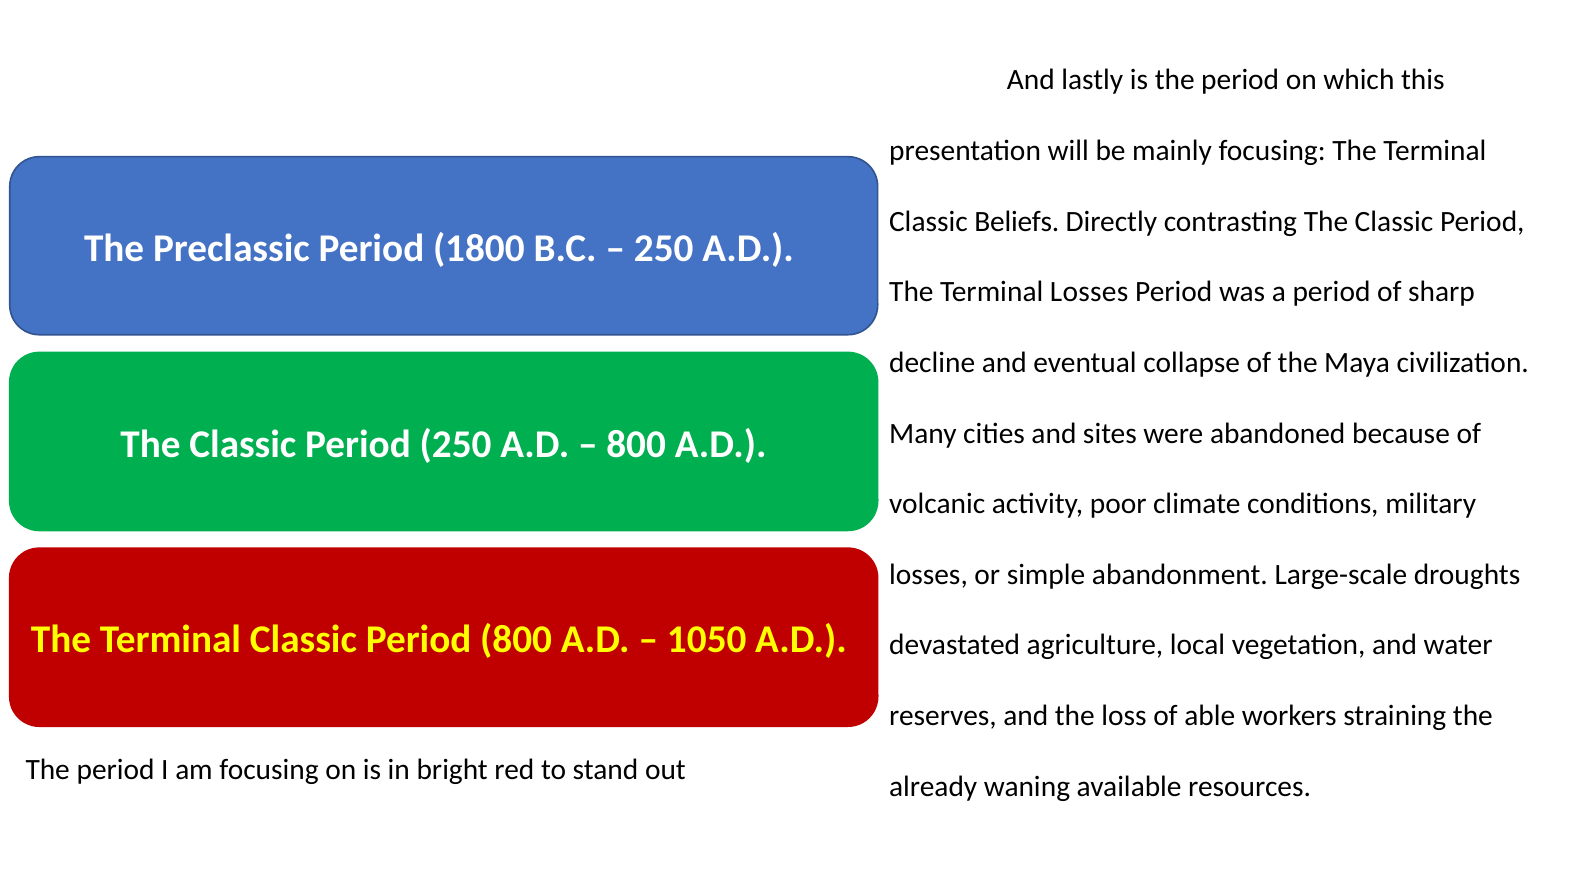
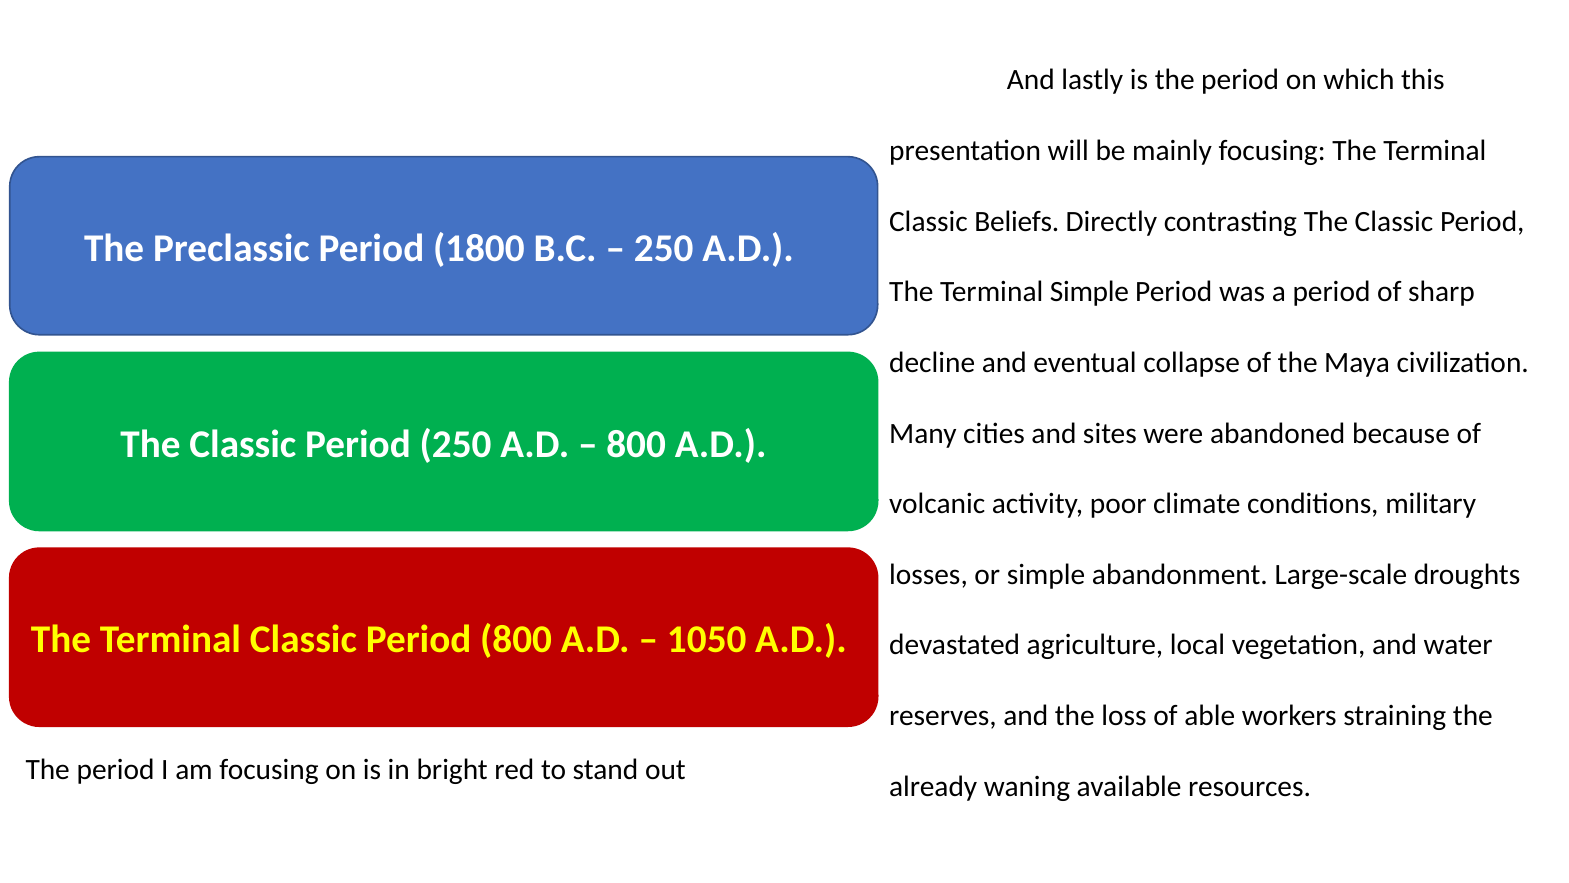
Terminal Losses: Losses -> Simple (1089, 292)
